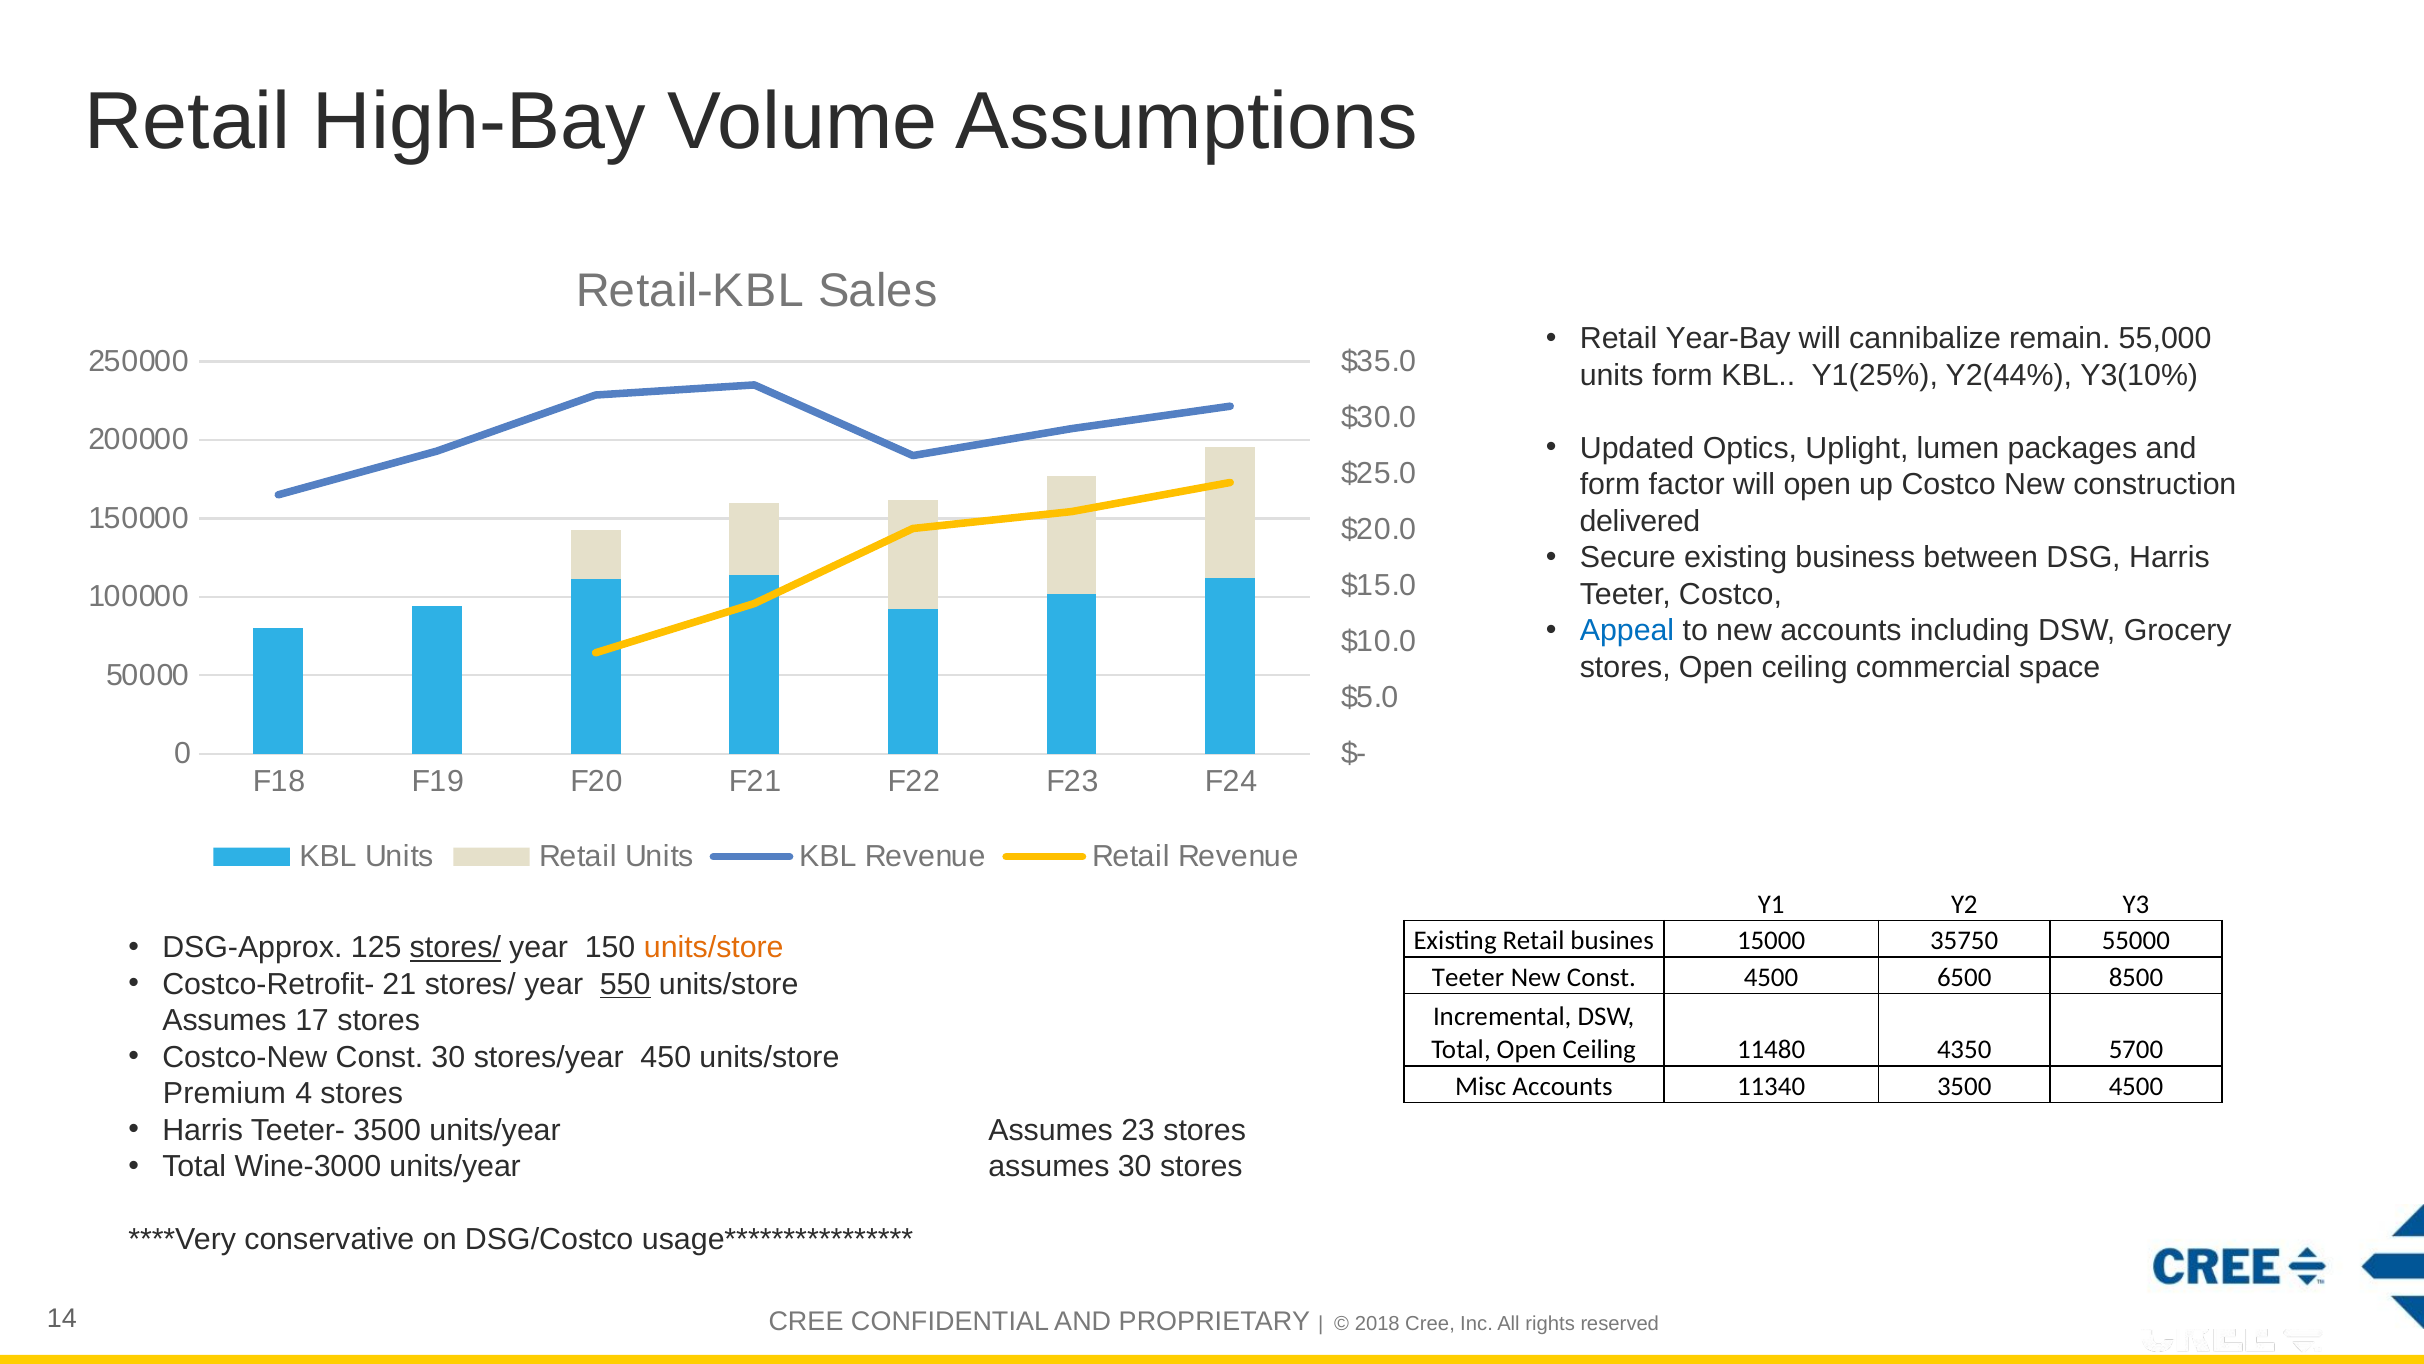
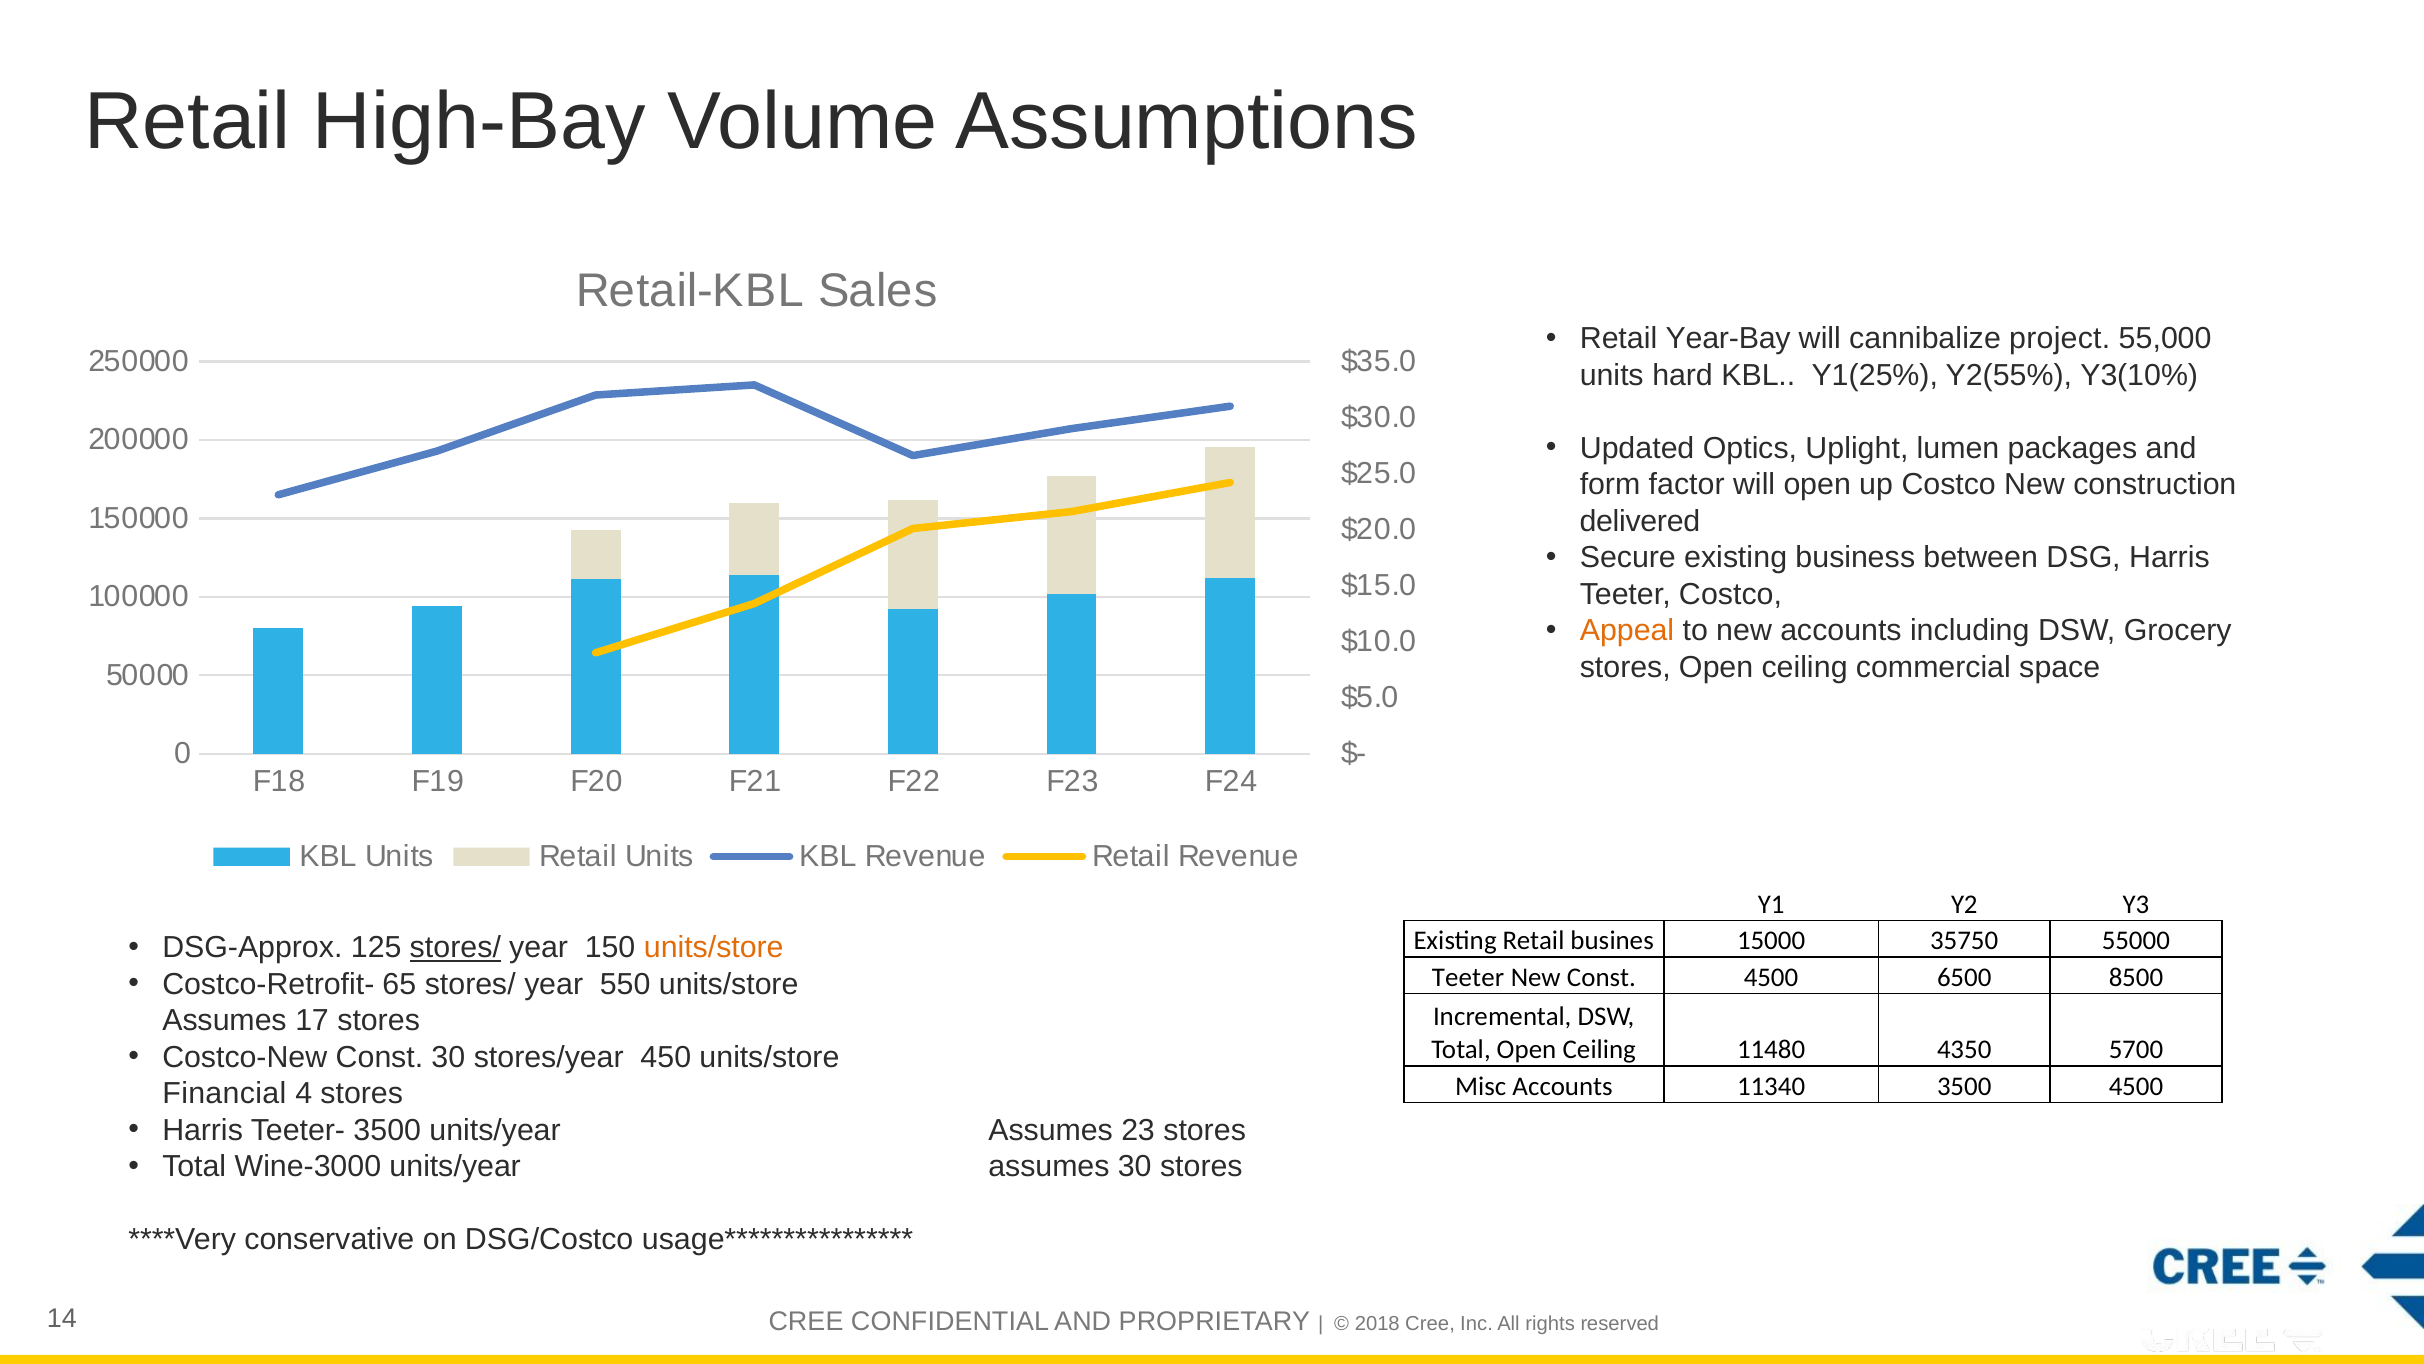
remain: remain -> project (2060, 339)
units form: form -> hard (1683, 375)
Y2(44%: Y2(44% -> Y2(55% (2009, 375)
Appeal colour: blue -> orange (1627, 630)
21: 21 -> 65 (399, 984)
550 underline: present -> none (625, 984)
Premium: Premium -> Financial (224, 1093)
